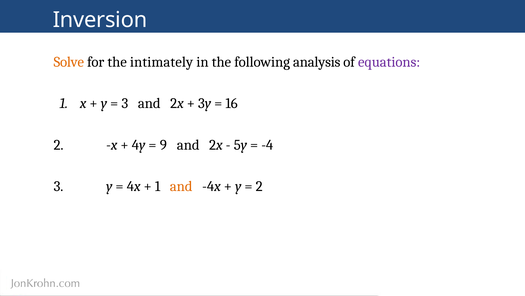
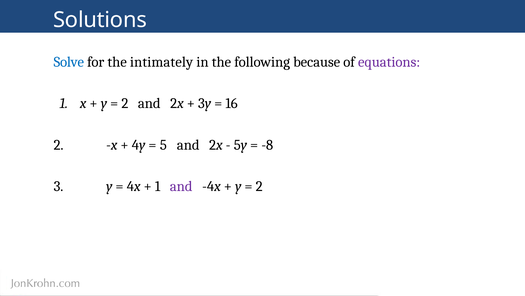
Inversion: Inversion -> Solutions (100, 20)
Solve colour: orange -> blue (69, 62)
analysis: analysis -> because (317, 62)
3: 3 -> 2 (125, 103)
9: 9 -> 5 (163, 145)
-4: -4 -> -8 (267, 145)
and colour: orange -> purple (181, 186)
